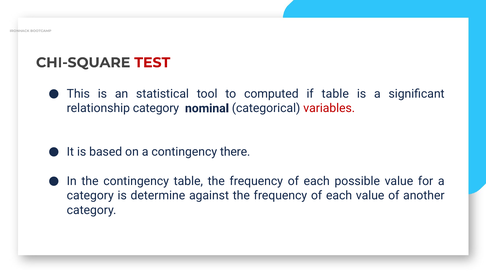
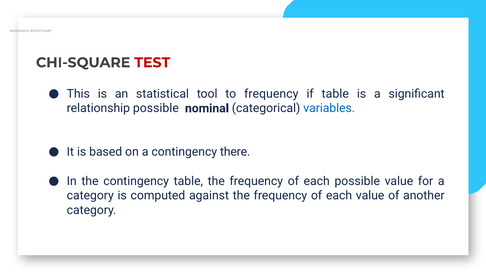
to computed: computed -> frequency (271, 94)
relationship category: category -> possible (156, 108)
variables colour: red -> blue (329, 108)
determine: determine -> computed (158, 196)
